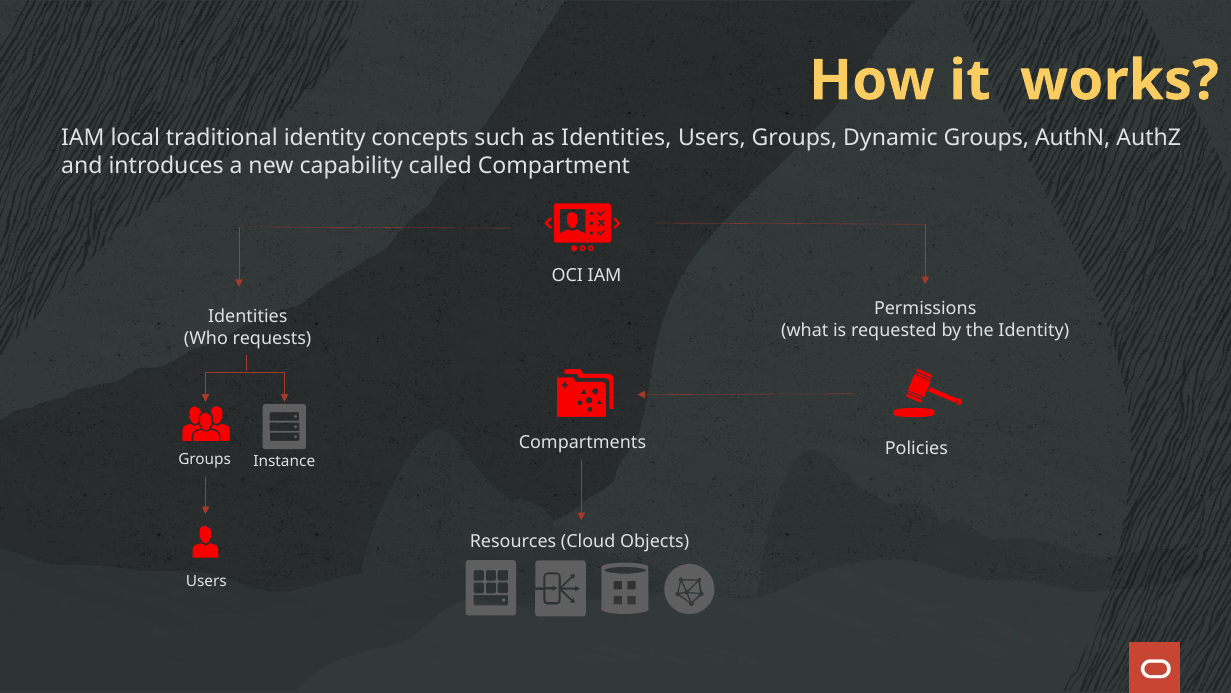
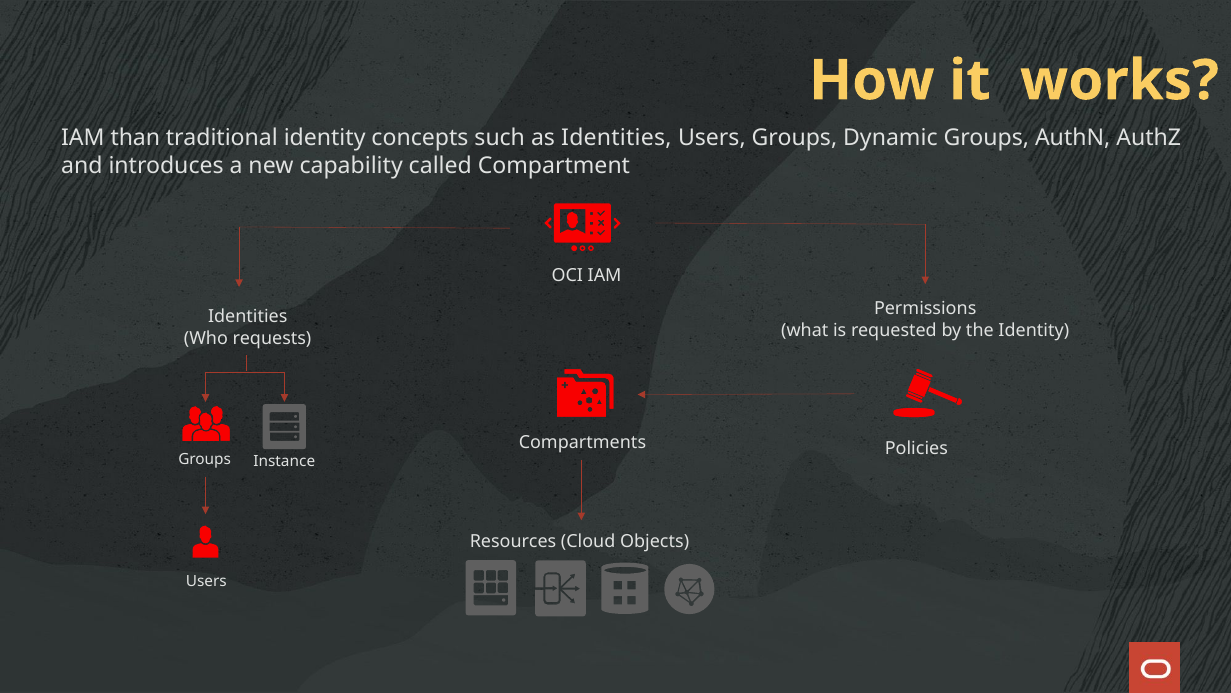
local: local -> than (135, 138)
